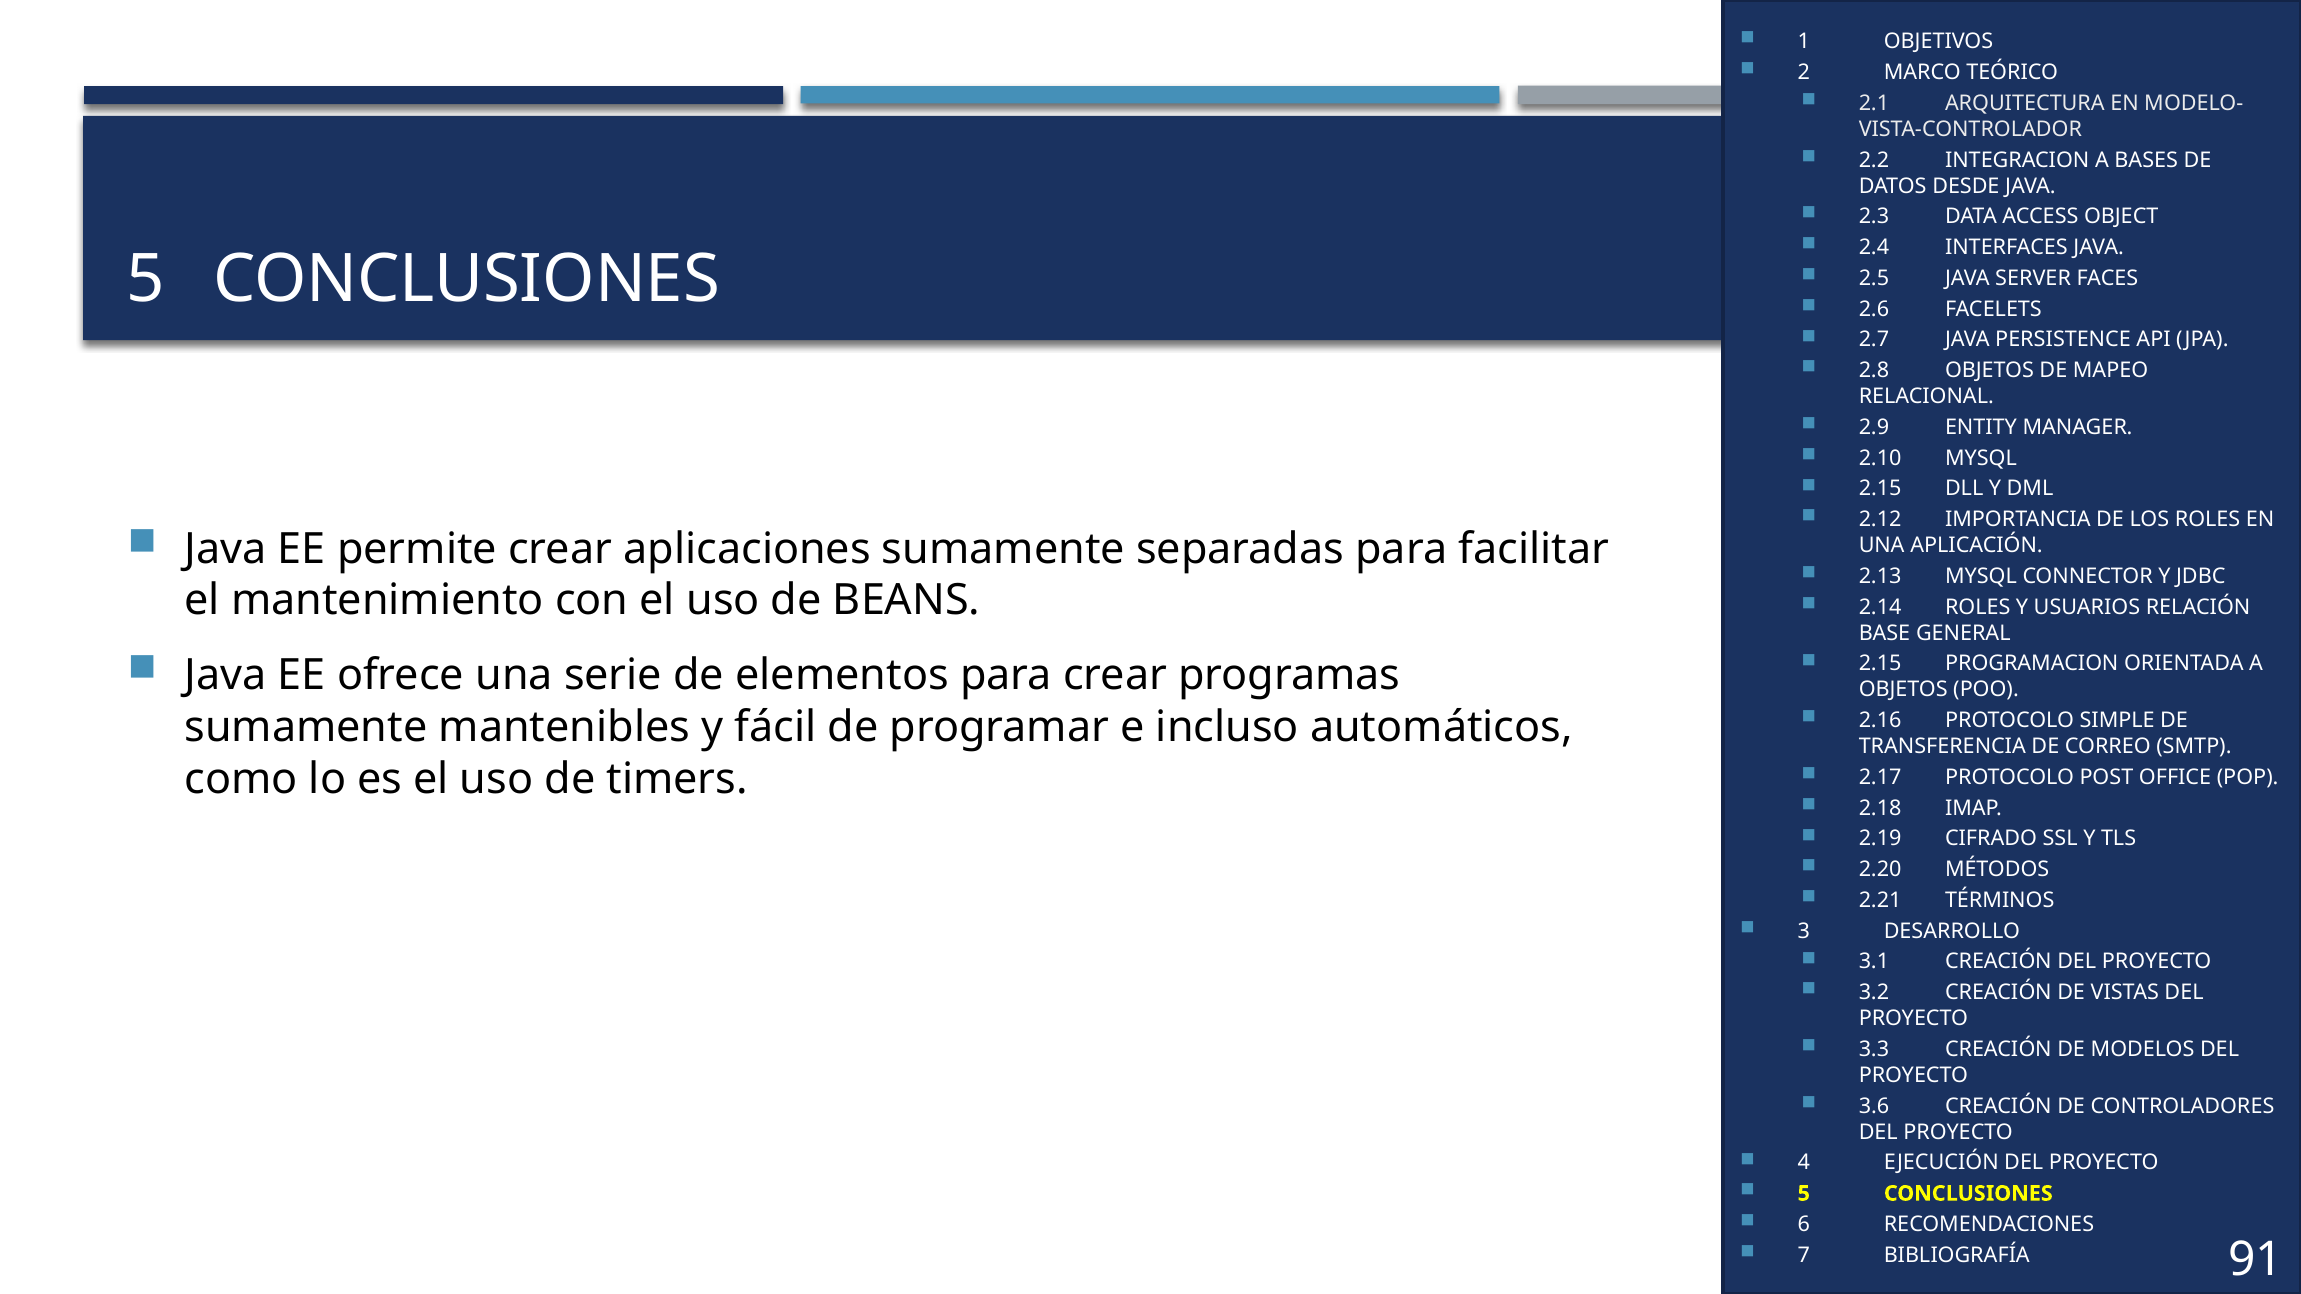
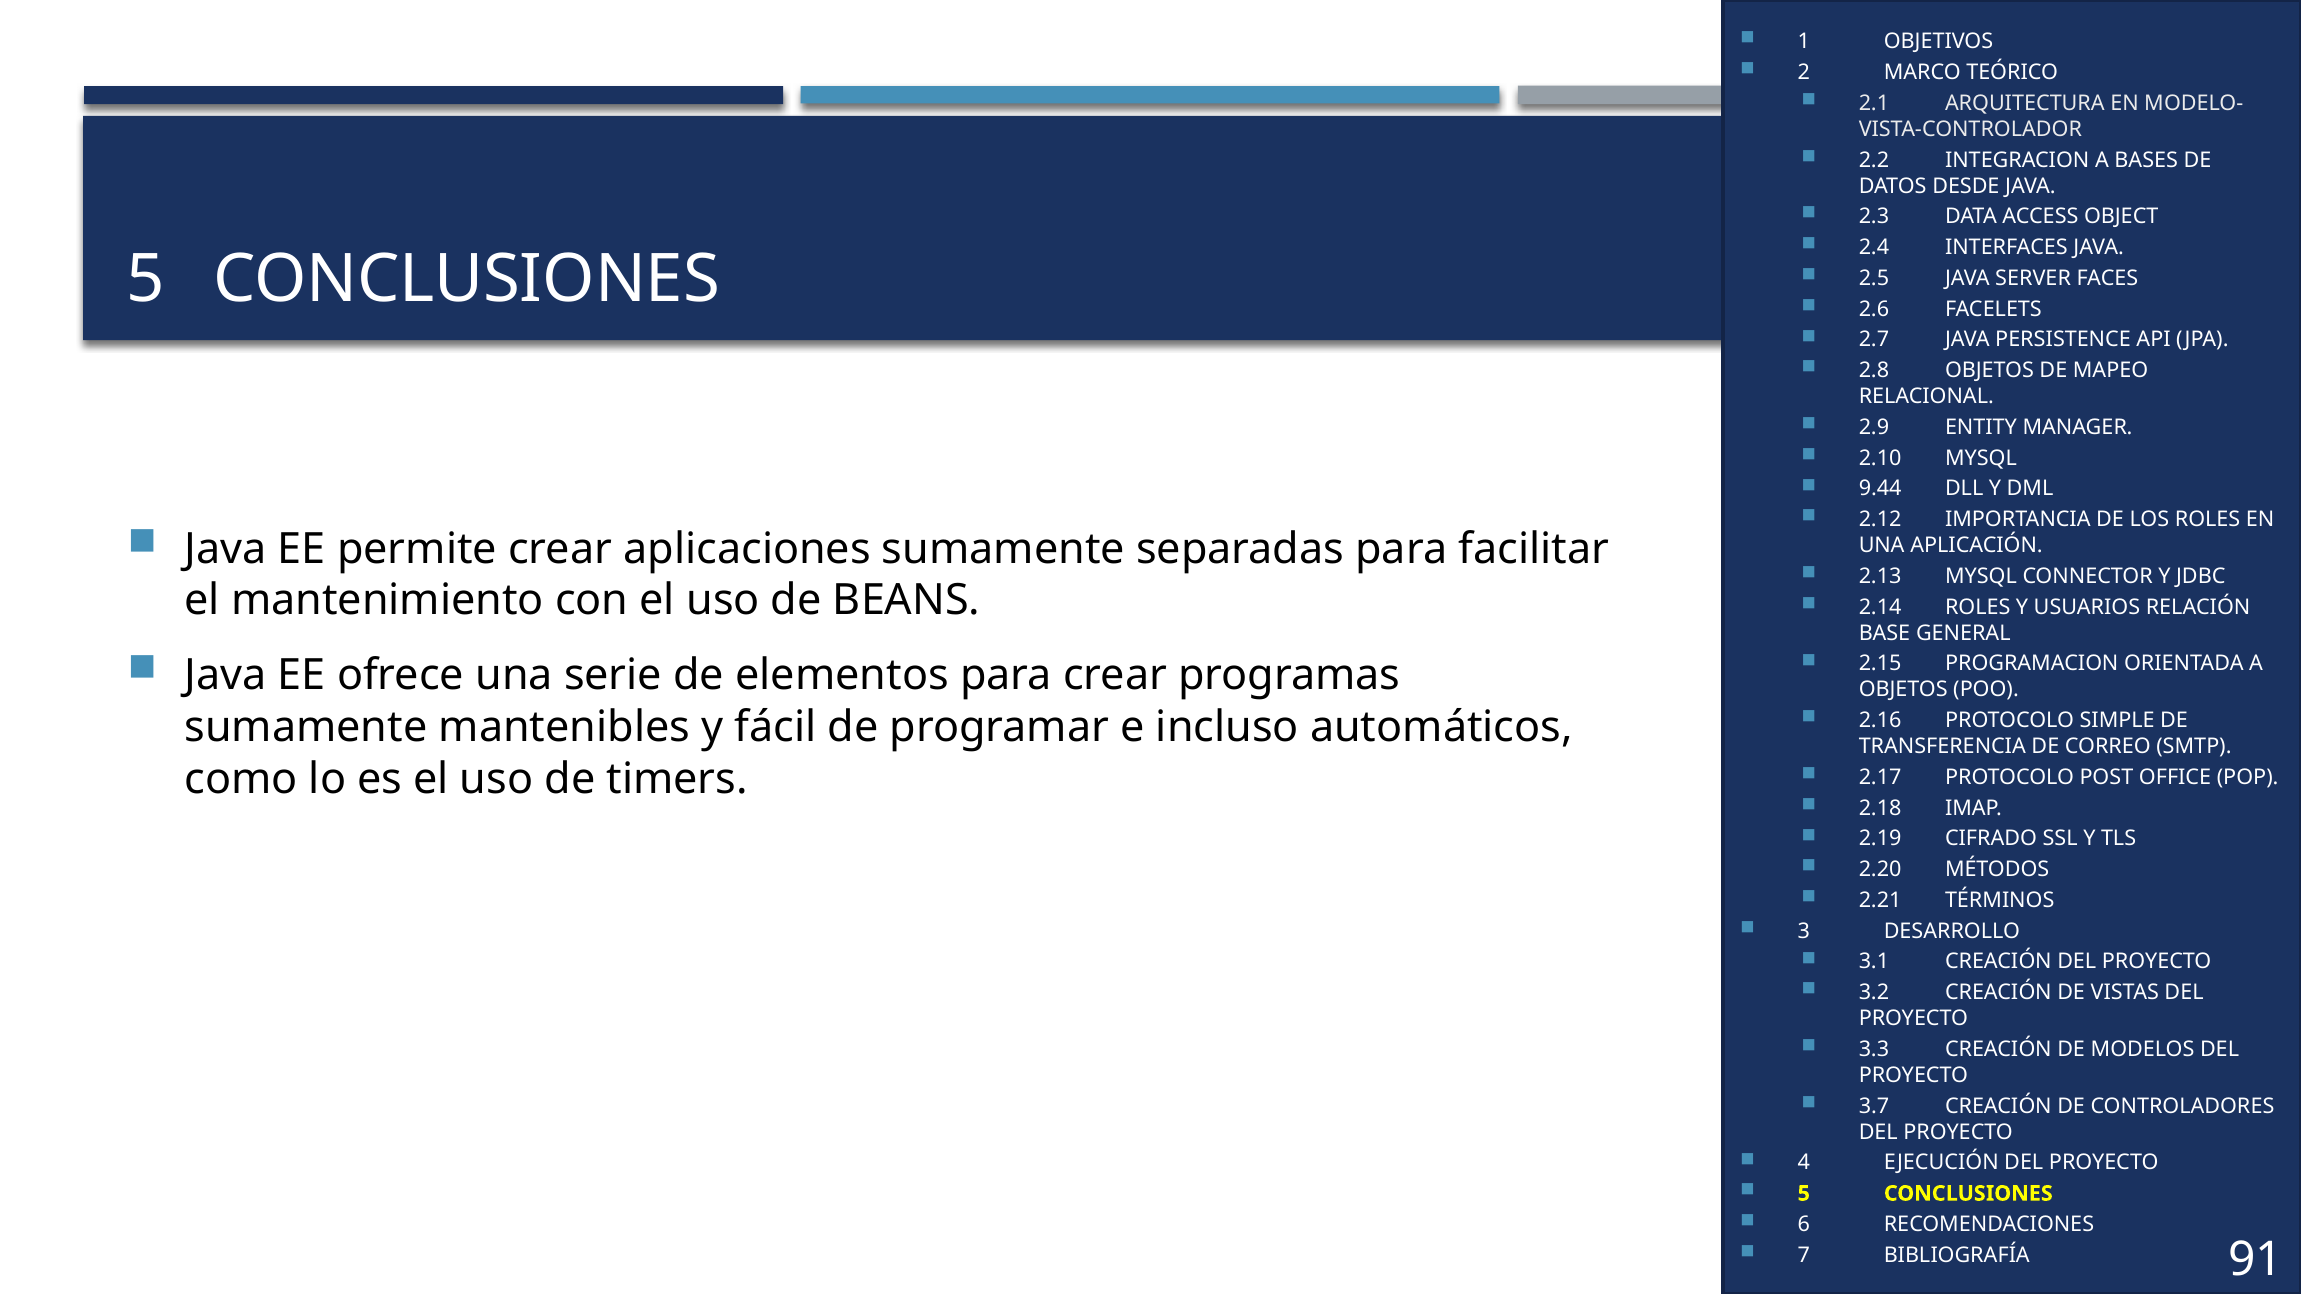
2.15: 2.15 -> 9.44 (1880, 489)
3.6: 3.6 -> 3.7 (1874, 1106)
